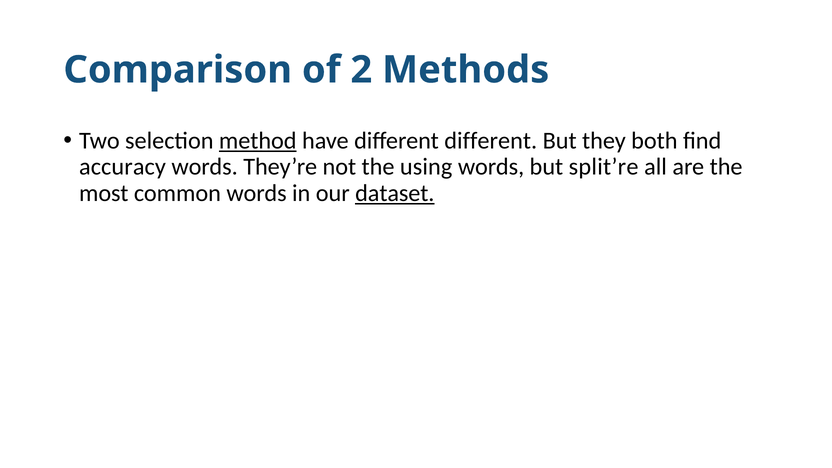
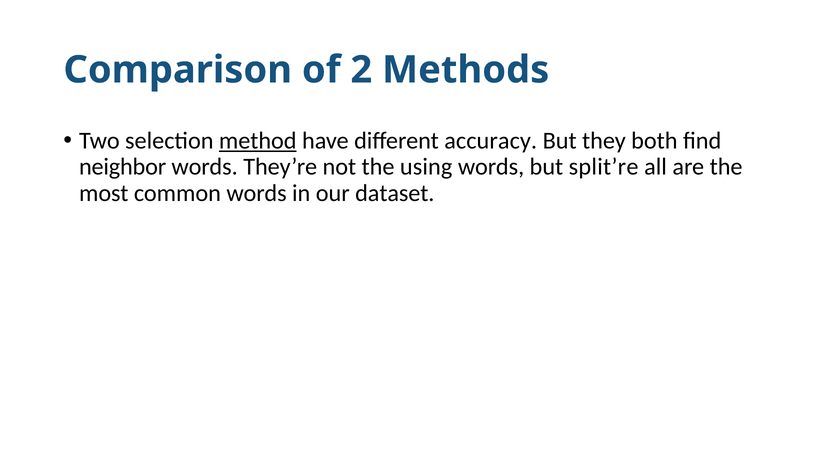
different different: different -> accuracy (491, 141)
accuracy: accuracy -> neighbor (123, 167)
dataset underline: present -> none (395, 193)
